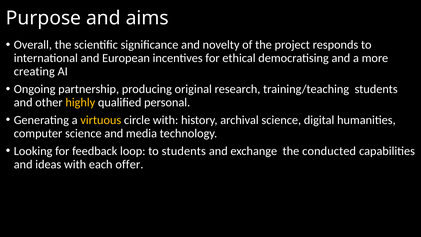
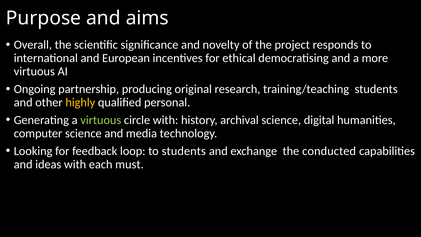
creating: creating -> virtuous (34, 71)
virtuous colour: yellow -> light green (101, 120)
offer: offer -> must (129, 164)
